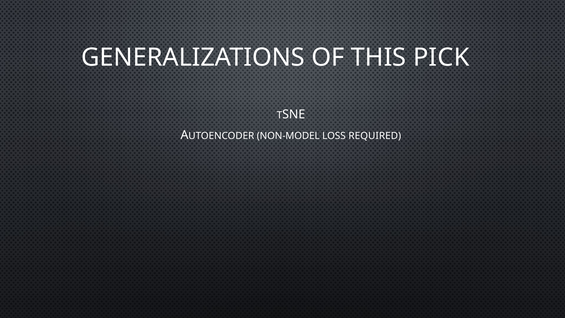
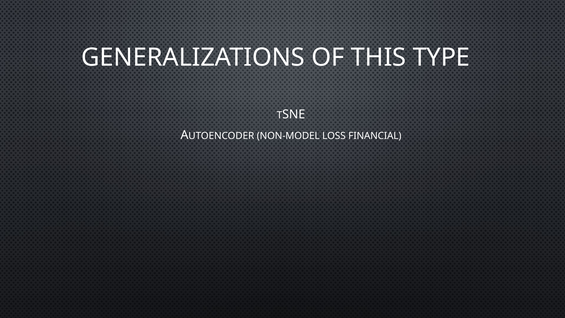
PICK: PICK -> TYPE (441, 57)
REQUIRED: REQUIRED -> FINANCIAL (375, 136)
